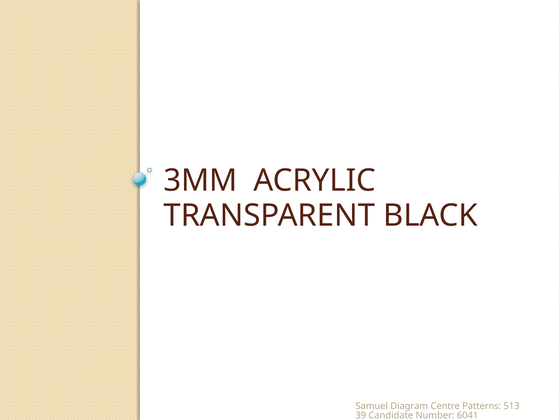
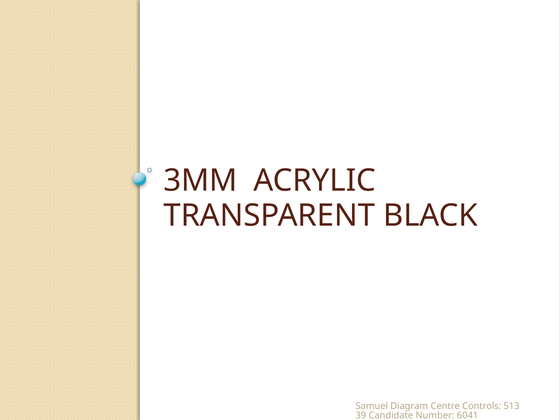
Patterns: Patterns -> Controls (482, 406)
